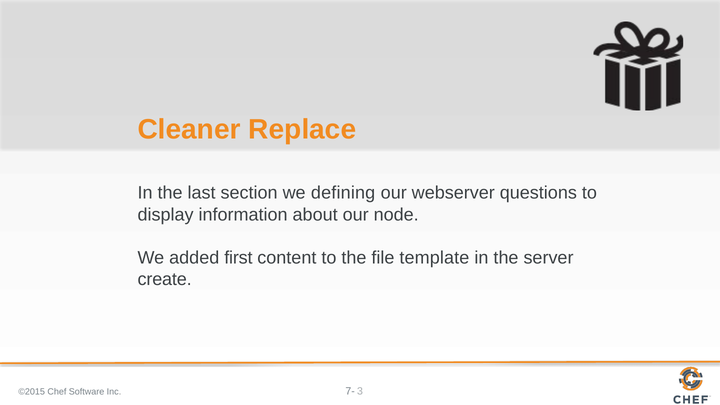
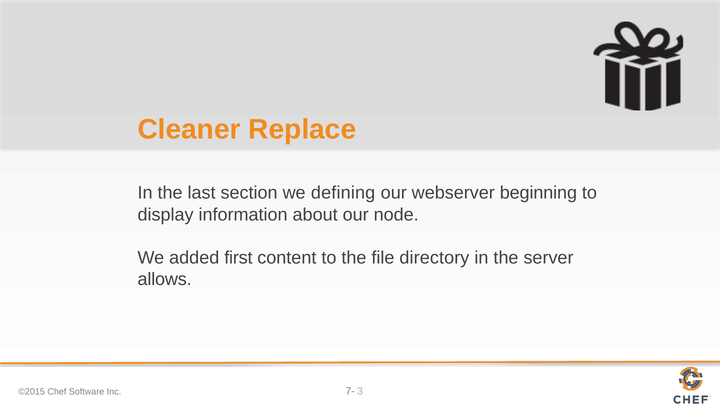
questions: questions -> beginning (538, 193)
template: template -> directory (434, 258)
create: create -> allows (165, 279)
